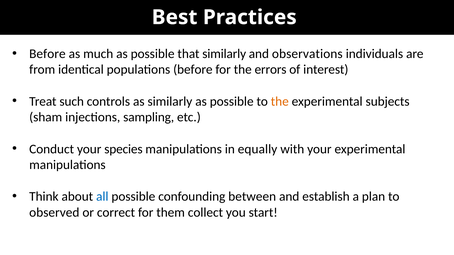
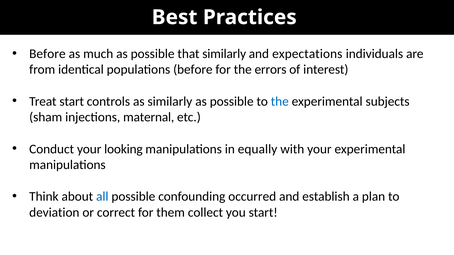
observations: observations -> expectations (307, 54)
Treat such: such -> start (72, 101)
the colour: orange -> blue (280, 101)
sampling: sampling -> maternal (149, 117)
species: species -> looking (123, 149)
between: between -> occurred (252, 197)
observed: observed -> deviation (54, 213)
